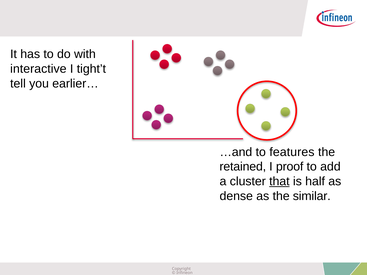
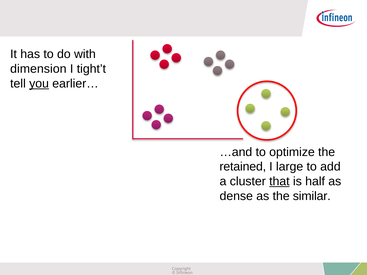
interactive: interactive -> dimension (38, 69)
you underline: none -> present (39, 84)
features: features -> optimize (292, 152)
proof: proof -> large (290, 167)
